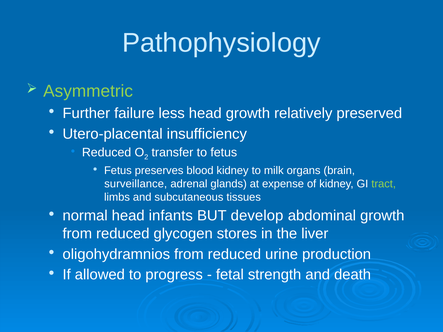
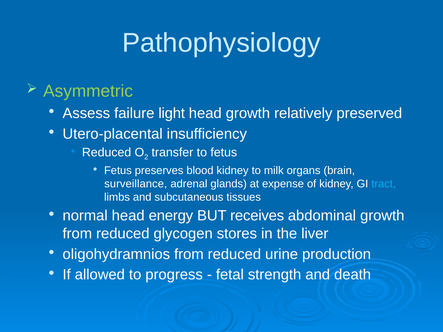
Further: Further -> Assess (86, 113)
less: less -> light (172, 113)
tract colour: light green -> light blue (384, 184)
infants: infants -> energy (171, 216)
develop: develop -> receives (257, 216)
